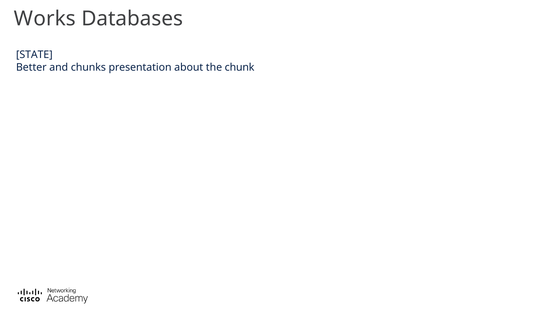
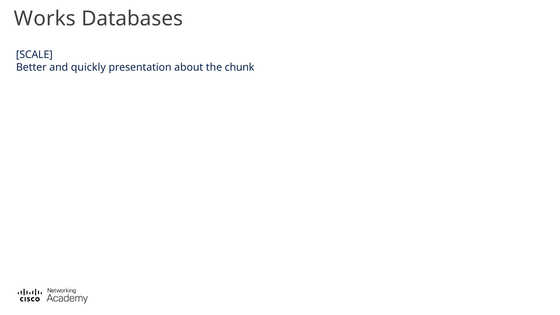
STATE: STATE -> SCALE (34, 55)
chunks: chunks -> quickly (88, 67)
